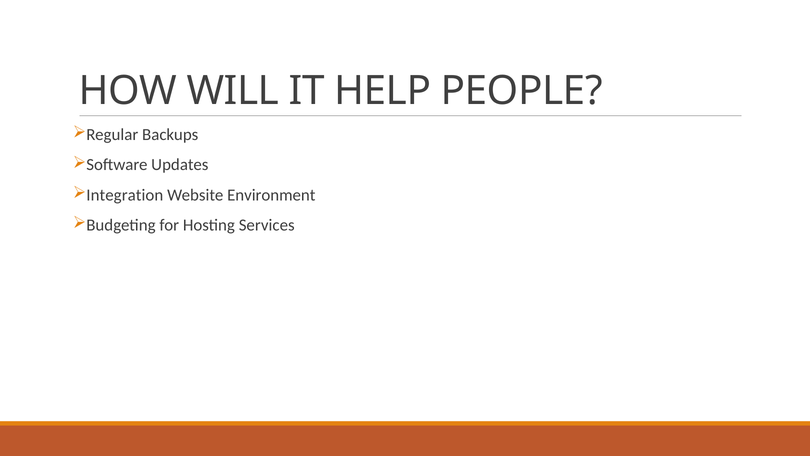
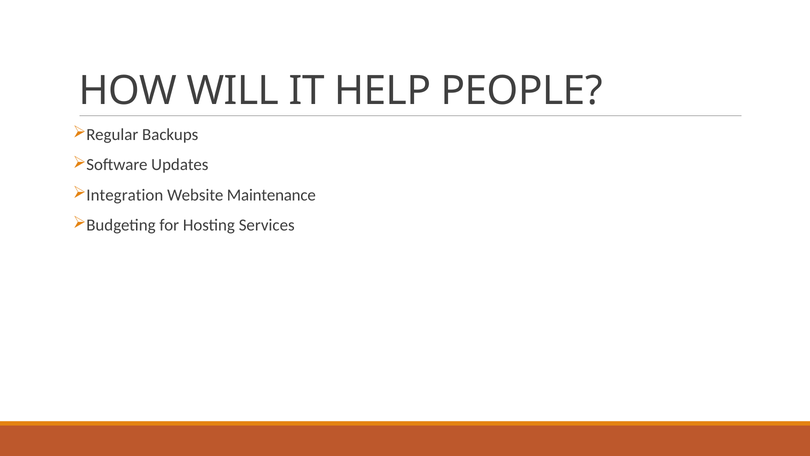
Environment: Environment -> Maintenance (271, 195)
